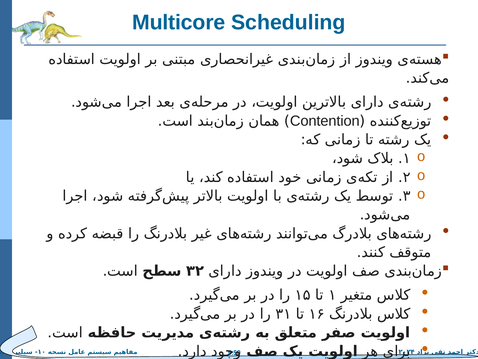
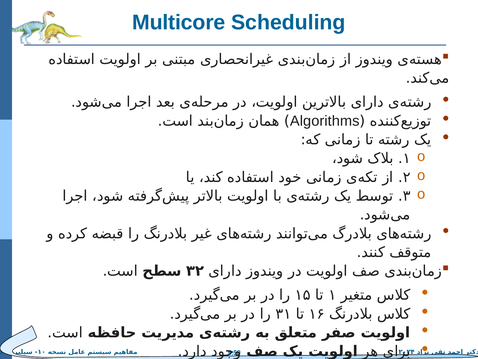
Contention: Contention -> Algorithms (325, 121)
